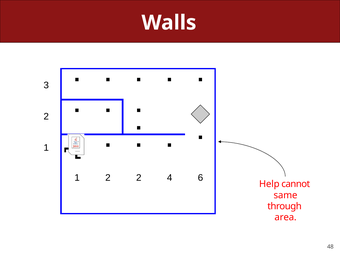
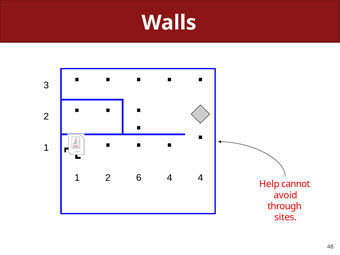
2 2: 2 -> 6 (139, 178)
4 6: 6 -> 4 (200, 178)
same: same -> avoid (285, 195)
area: area -> sites (285, 217)
